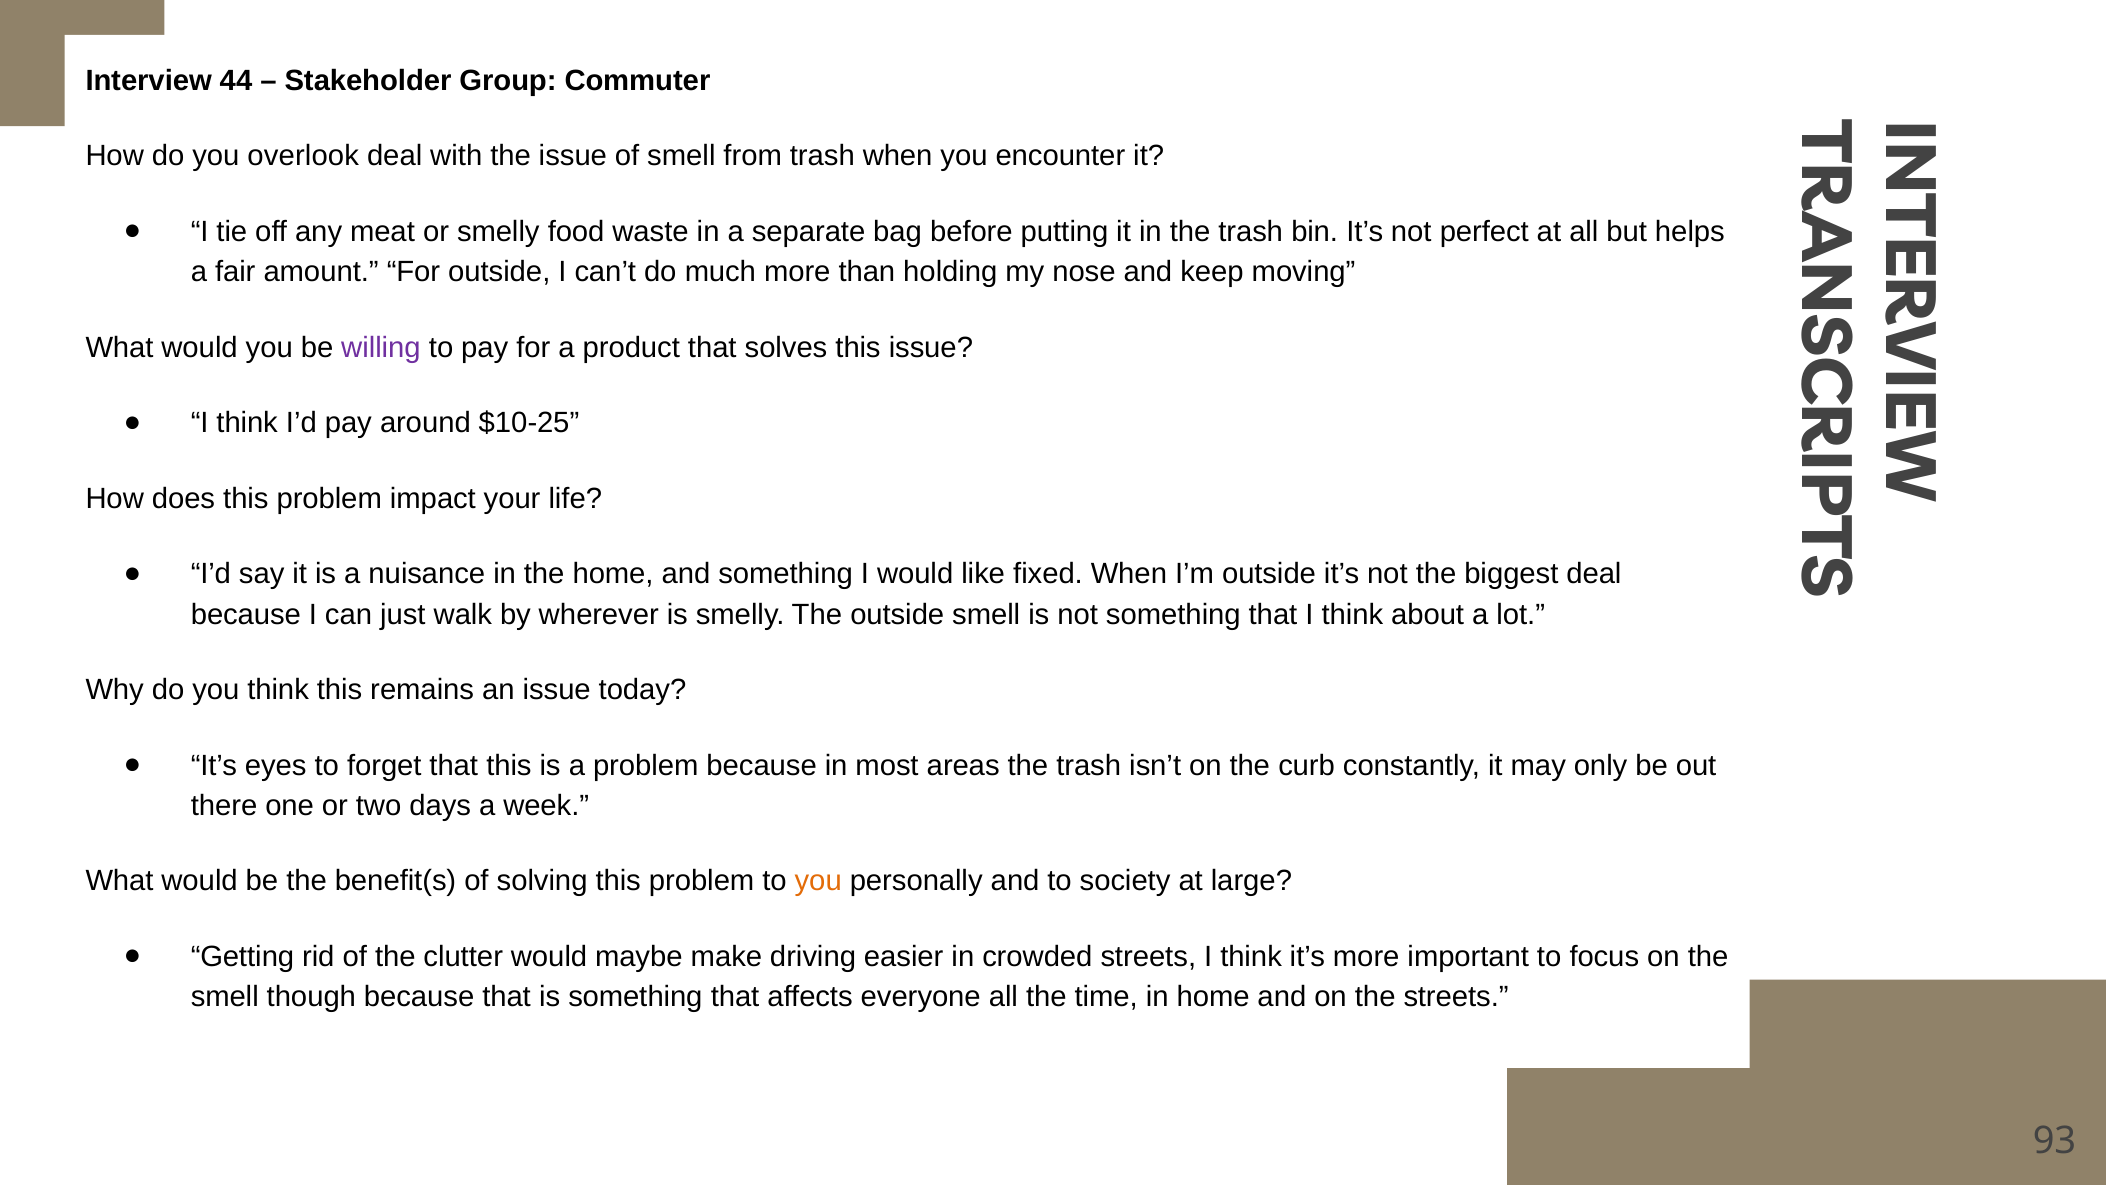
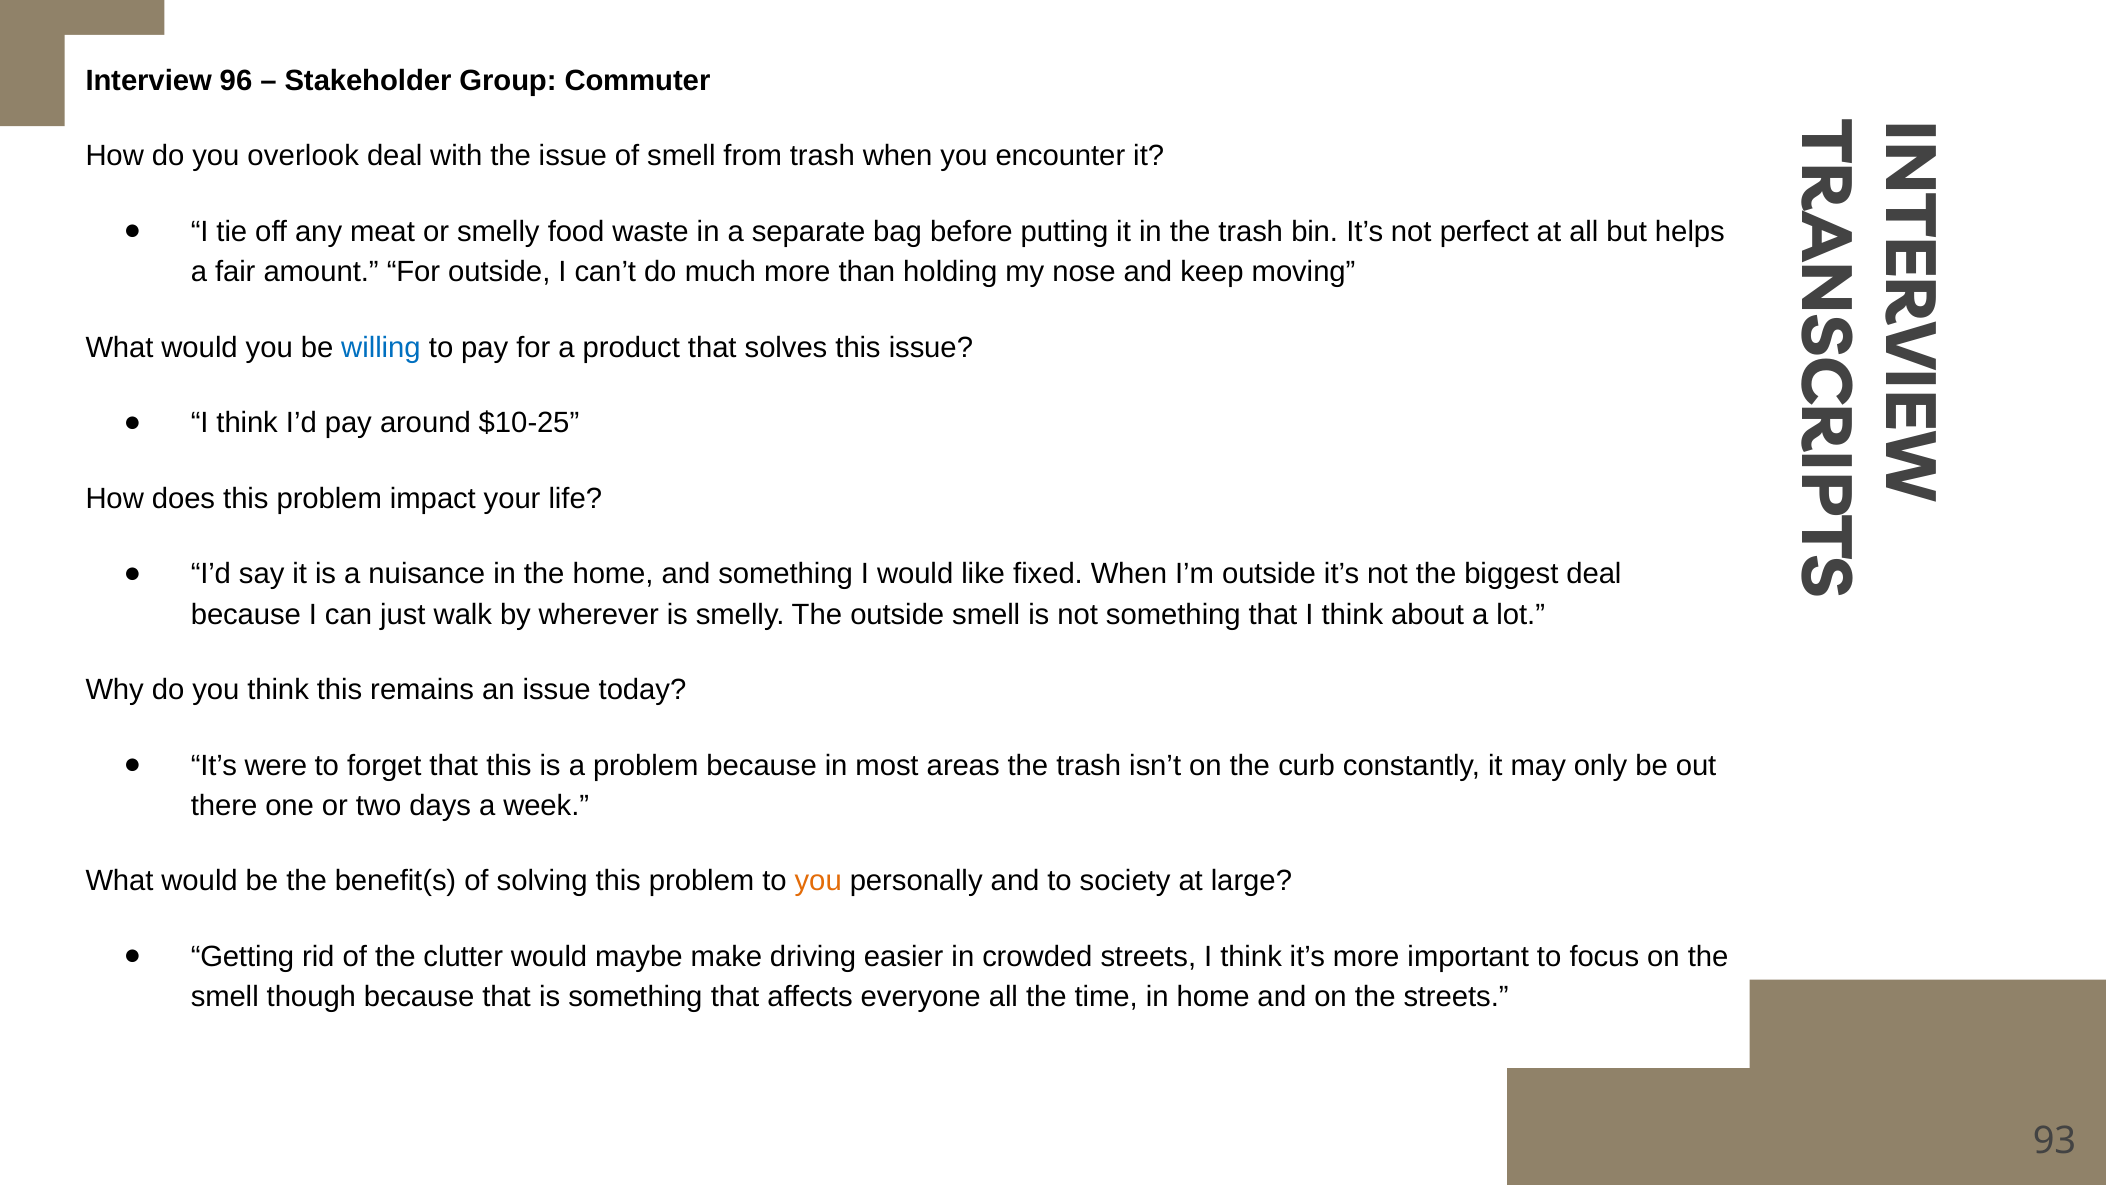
44: 44 -> 96 (236, 81)
willing colour: purple -> blue (381, 348)
eyes: eyes -> were (276, 765)
